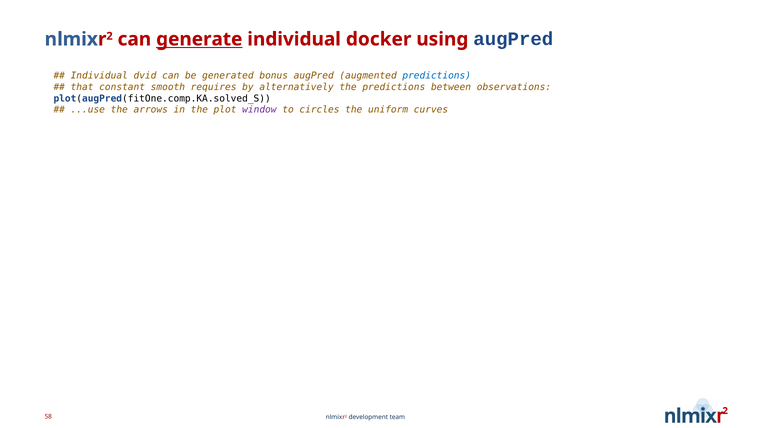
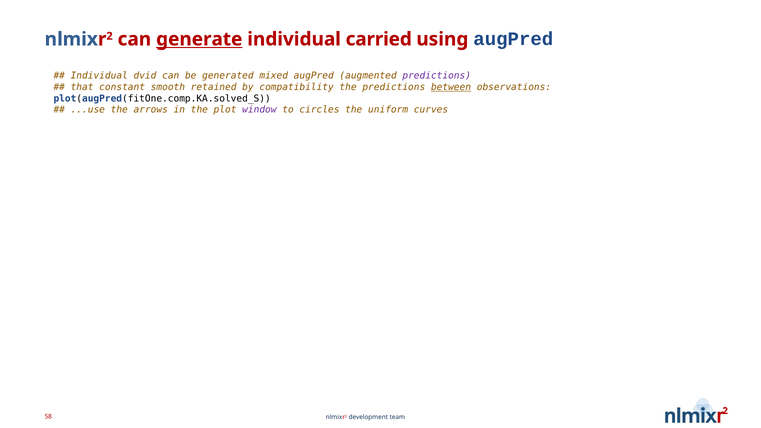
docker: docker -> carried (379, 39)
bonus: bonus -> mixed (274, 76)
predictions colour: blue -> purple (437, 76)
requires: requires -> retained (214, 87)
alternatively: alternatively -> compatibility (297, 87)
between underline: none -> present (451, 87)
